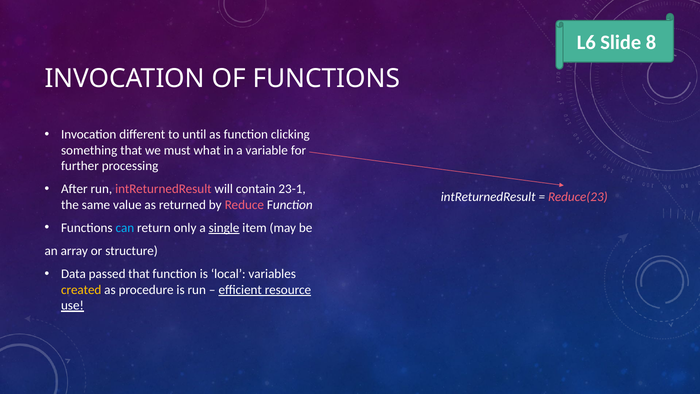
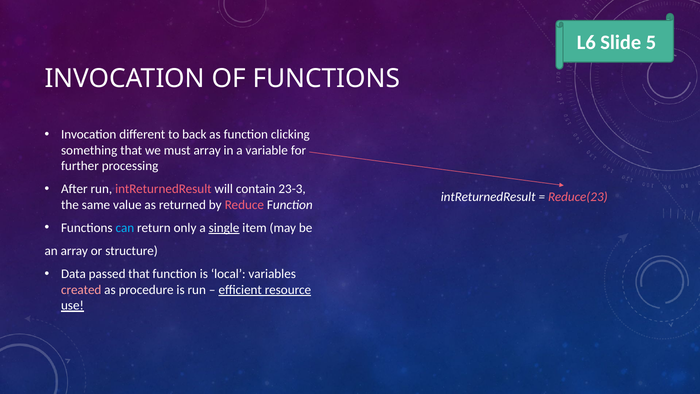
8: 8 -> 5 (651, 43)
until: until -> back (194, 134)
must what: what -> array (207, 150)
23-1: 23-1 -> 23-3 (292, 189)
created colour: yellow -> pink (81, 290)
